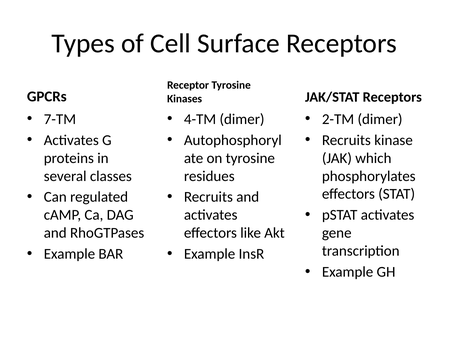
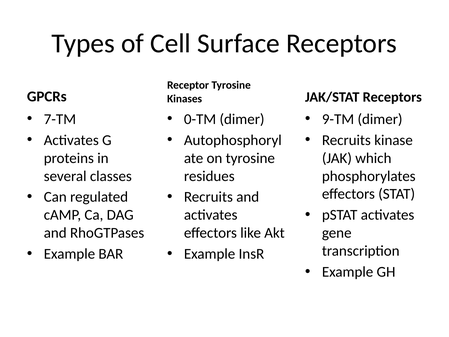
4-TM: 4-TM -> 0-TM (200, 119)
2-TM: 2-TM -> 9-TM (338, 119)
